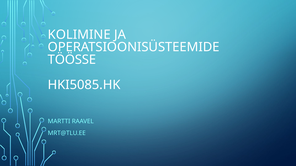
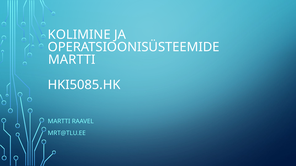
TÖÖSSE: TÖÖSSE -> MARTTI (72, 60)
